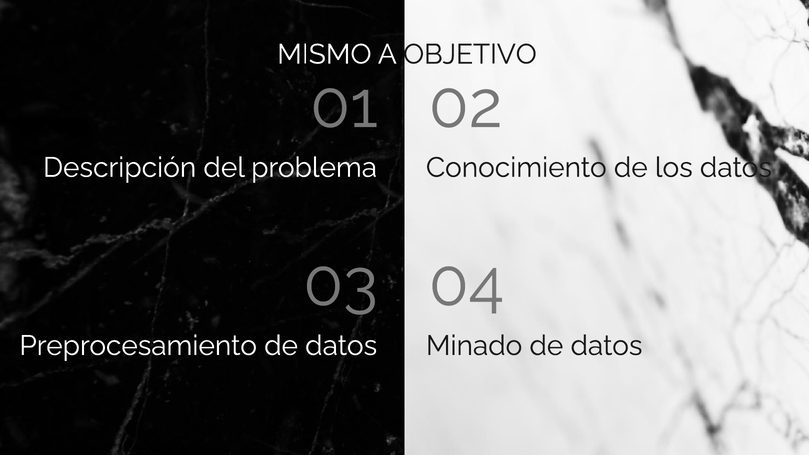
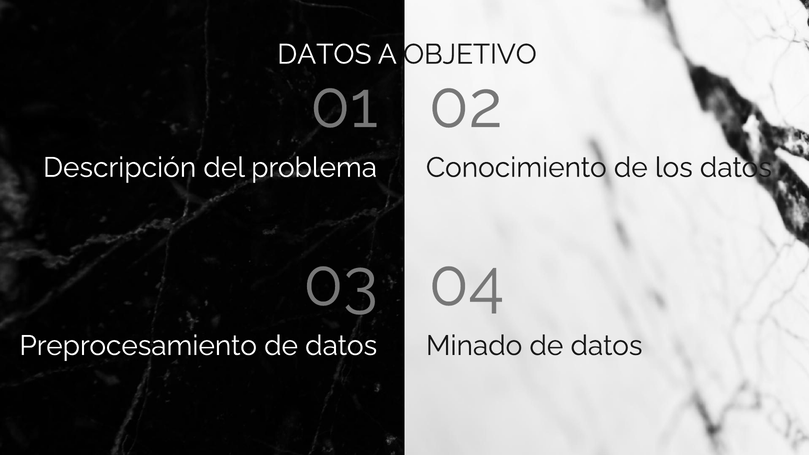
MISMO: MISMO -> DATOS (324, 54)
